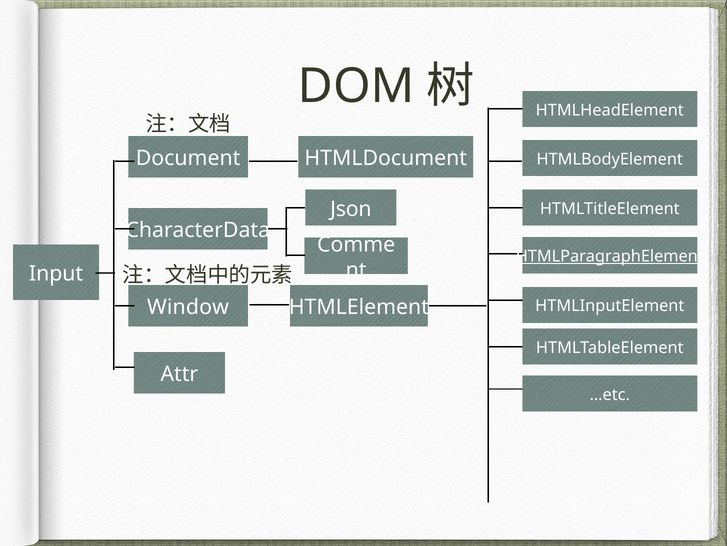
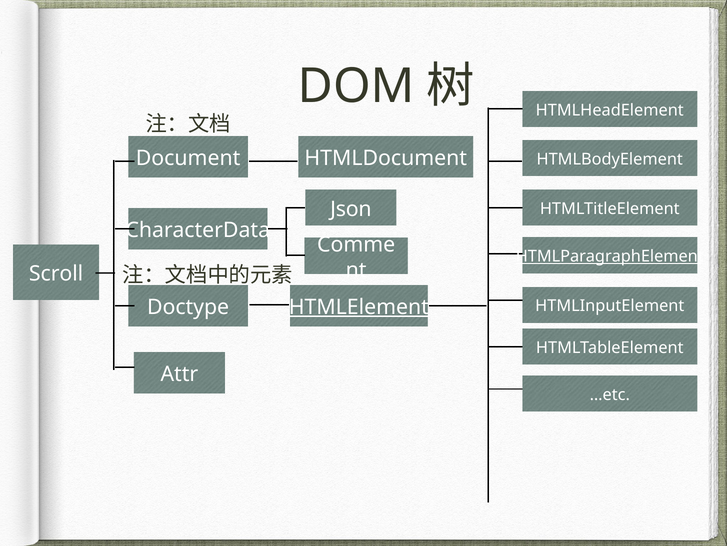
Input: Input -> Scroll (56, 273)
Window: Window -> Doctype (188, 307)
HTMLElement underline: none -> present (359, 307)
